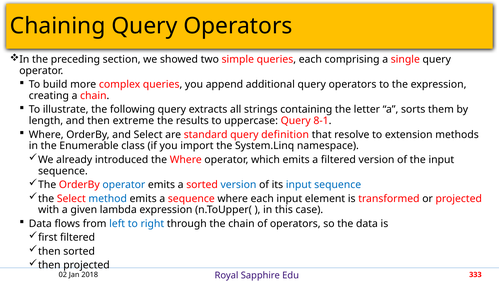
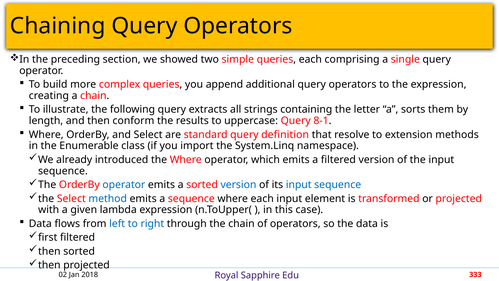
extreme: extreme -> conform (133, 121)
